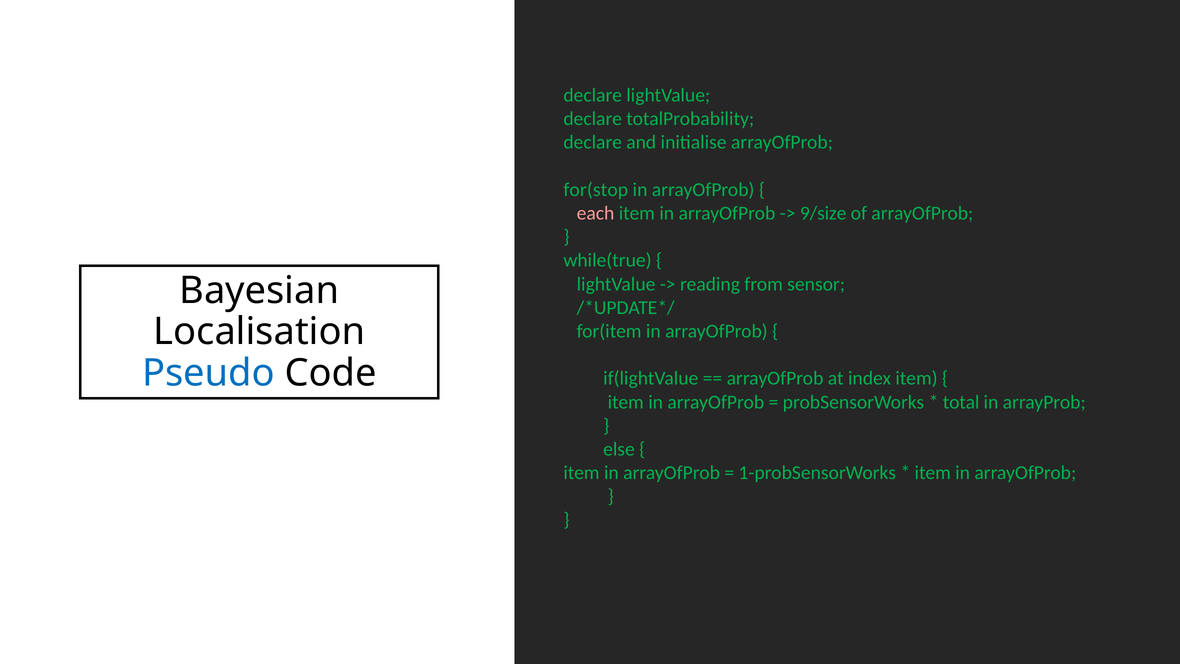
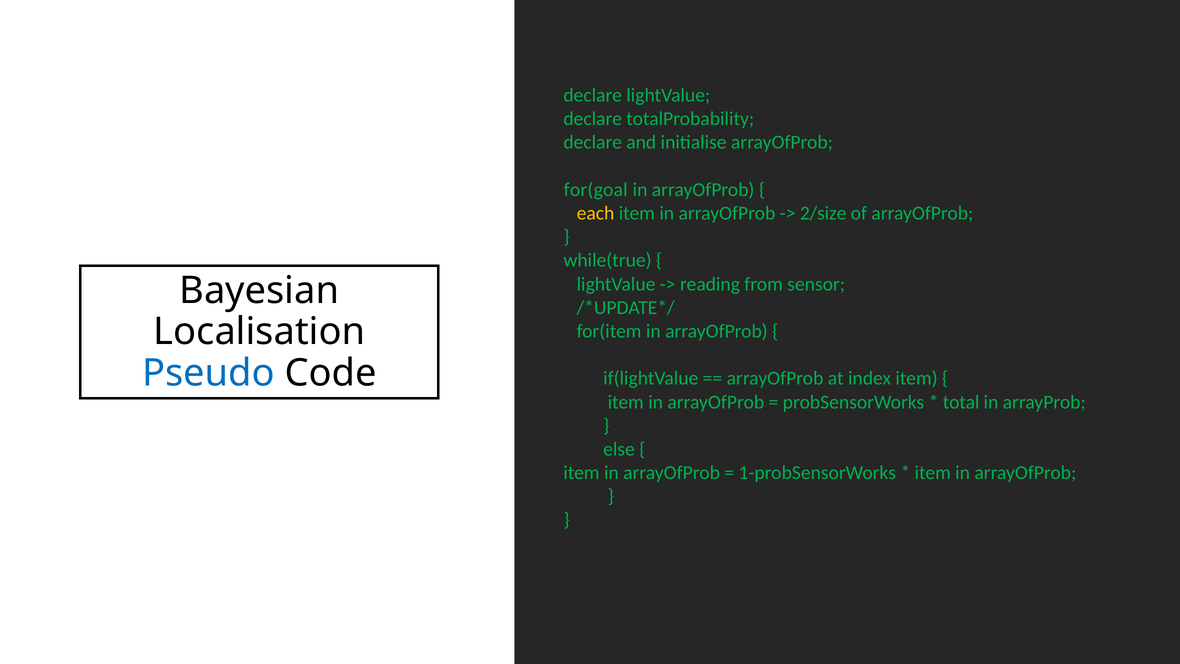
for(stop: for(stop -> for(goal (596, 190)
each colour: pink -> yellow (596, 213)
9/size: 9/size -> 2/size (823, 213)
